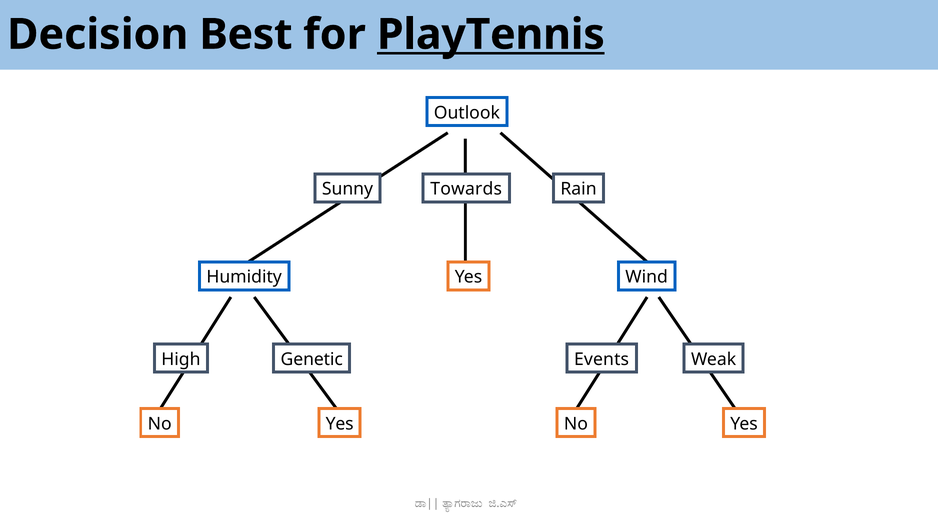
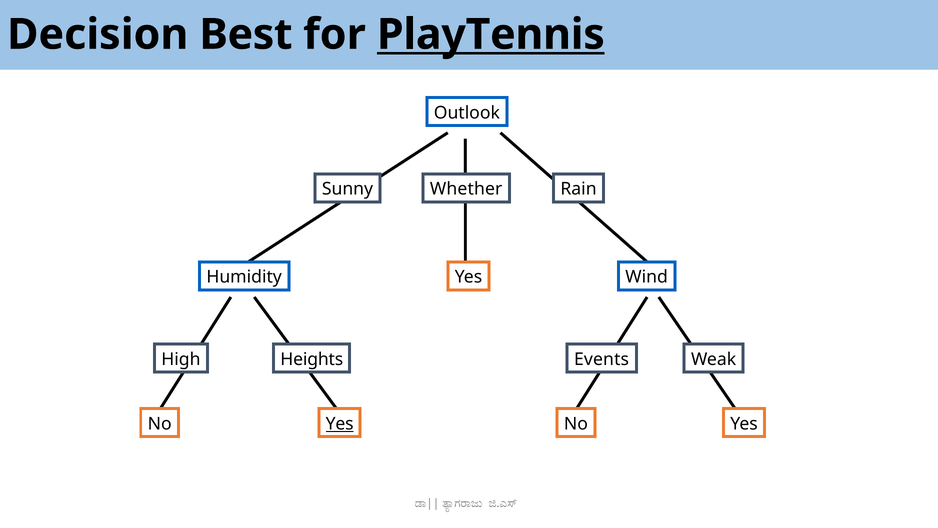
Towards: Towards -> Whether (466, 189)
Genetic: Genetic -> Heights (312, 359)
Yes underline: none -> present (340, 423)
